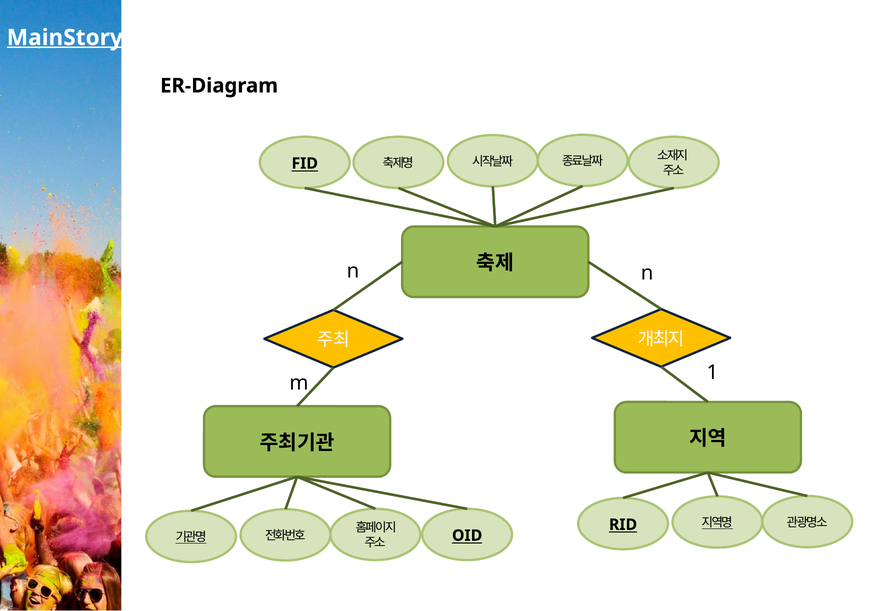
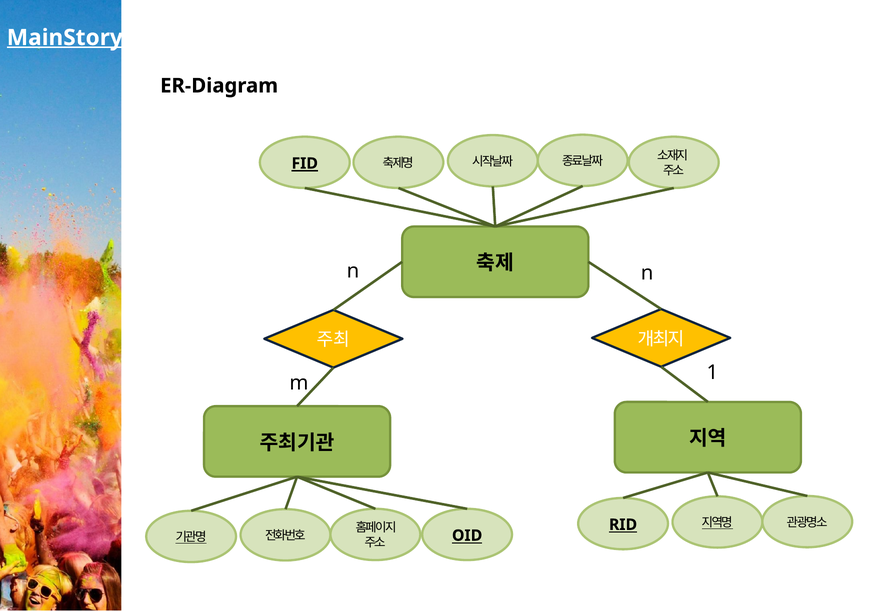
FID underline: none -> present (305, 164)
